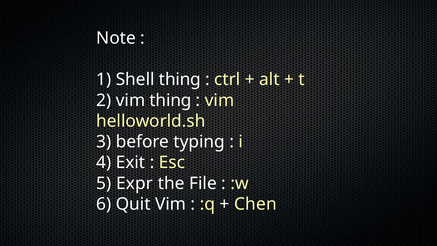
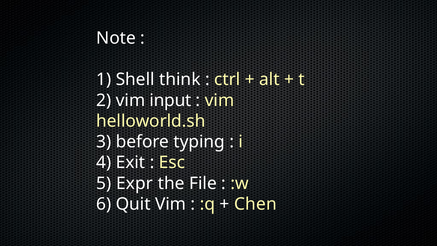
Shell thing: thing -> think (180, 80)
vim thing: thing -> input (170, 100)
